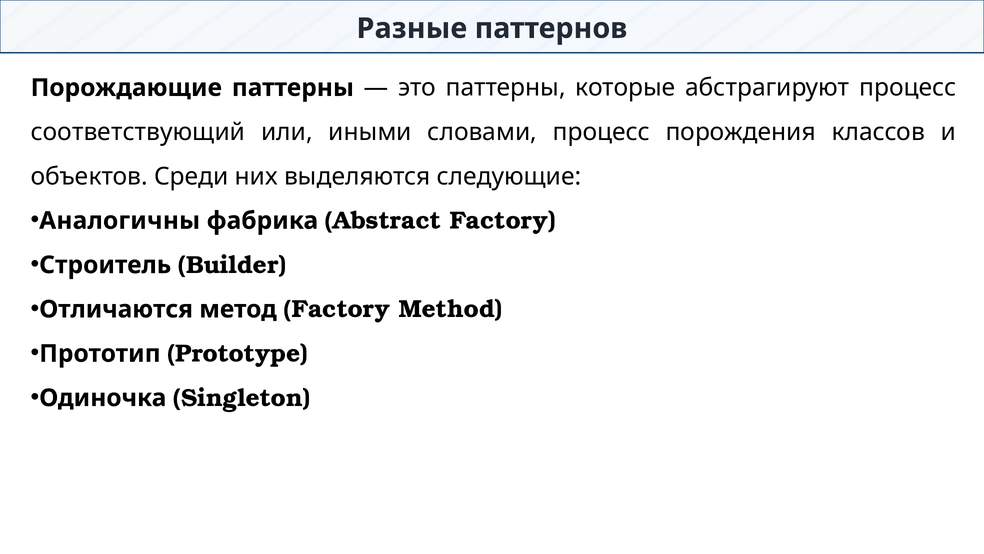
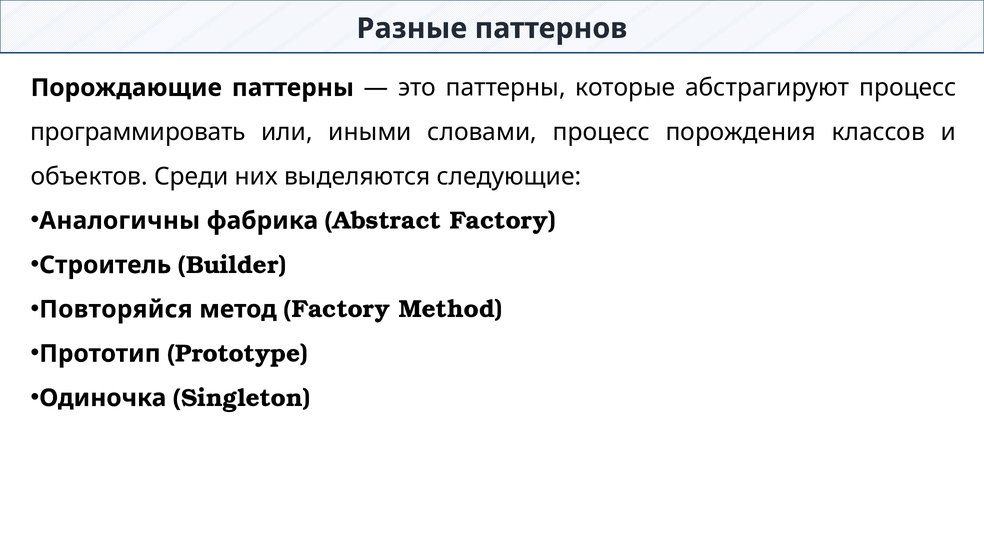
соответствующий: соответствующий -> программировать (138, 132)
Отличаются: Отличаются -> Повторяйся (116, 309)
